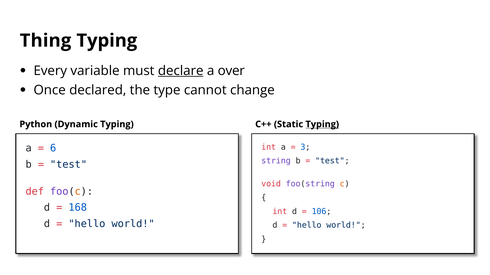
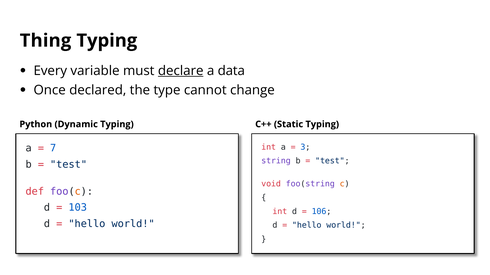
over: over -> data (231, 71)
Typing underline: present -> none (322, 124)
6: 6 -> 7 (53, 149)
168: 168 -> 103 (78, 208)
